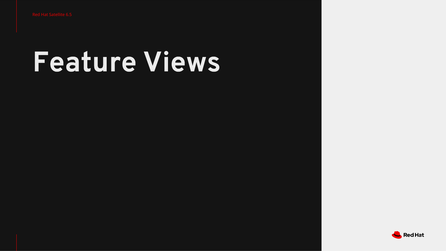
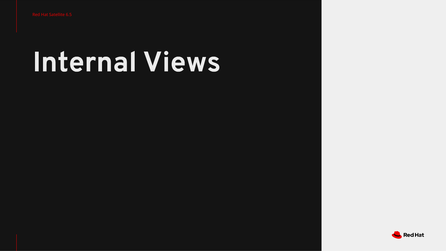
Feature: Feature -> Internal (85, 62)
